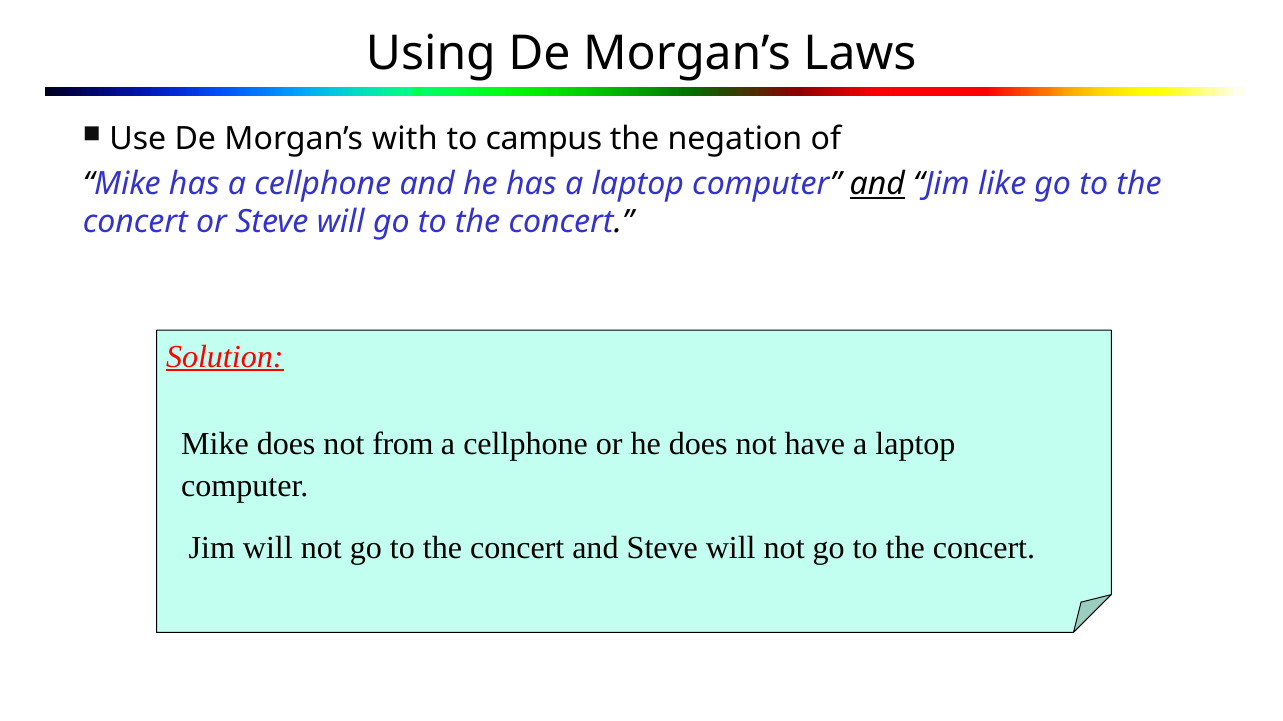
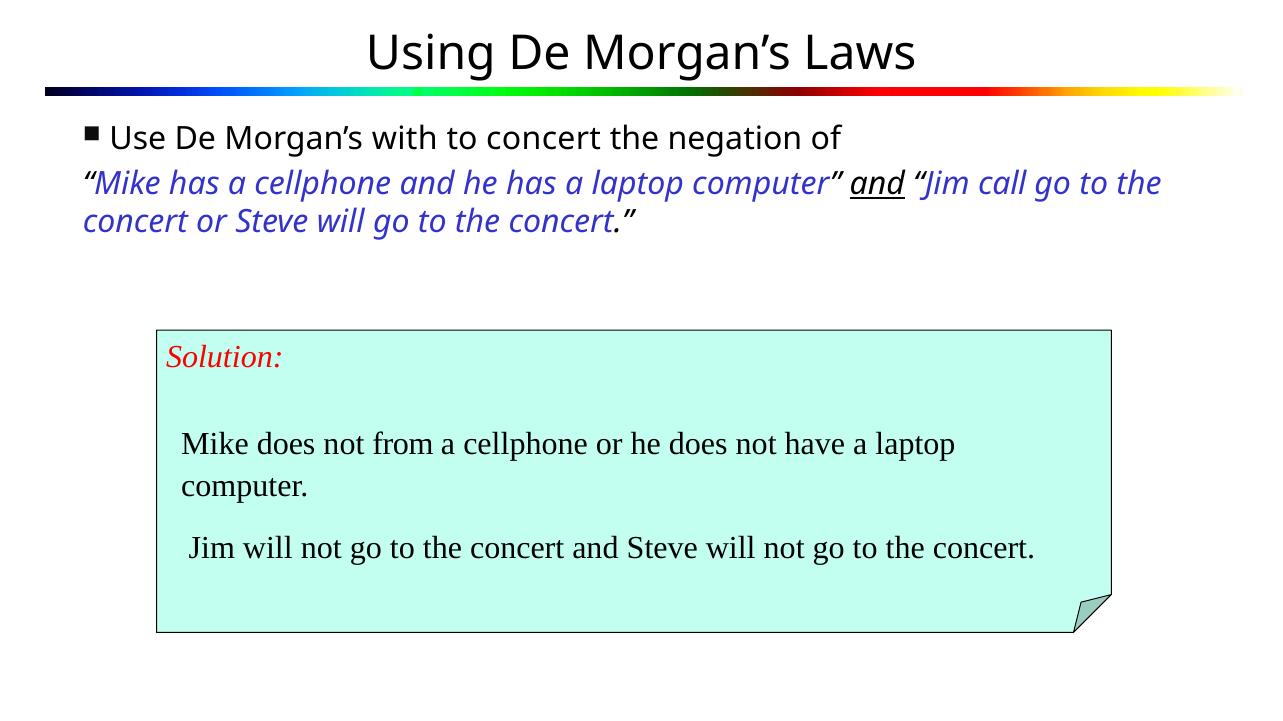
to campus: campus -> concert (544, 139)
like: like -> call (1002, 184)
Solution underline: present -> none (225, 357)
